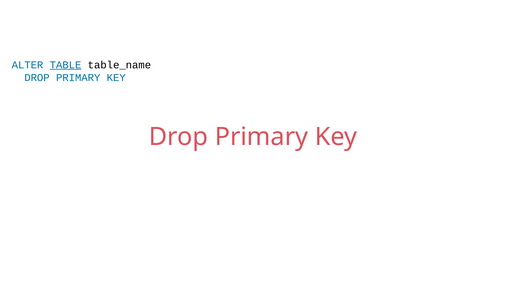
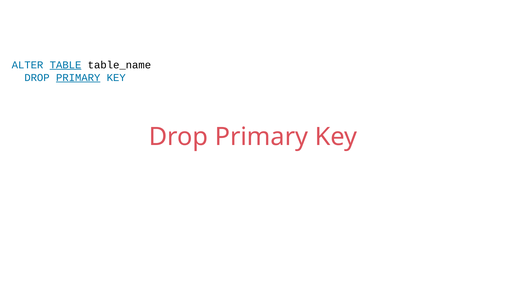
PRIMARY underline: none -> present (78, 78)
